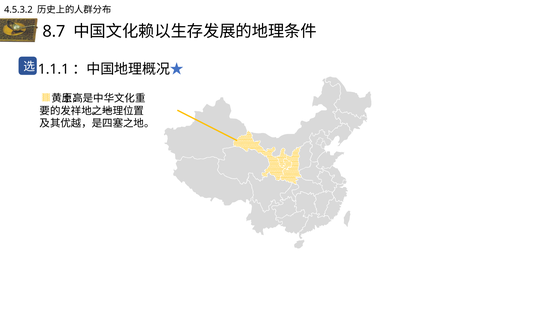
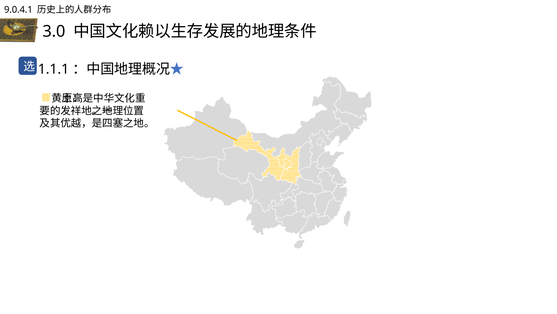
4.5.3.2: 4.5.3.2 -> 9.0.4.1 (18, 10)
8.7: 8.7 -> 3.0 (54, 31)
